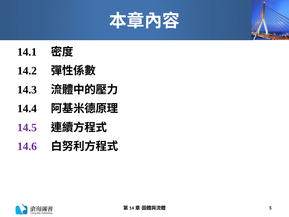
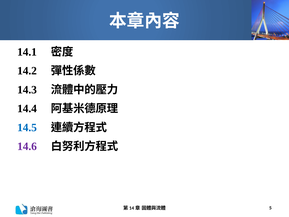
14.5 colour: purple -> blue (27, 127)
